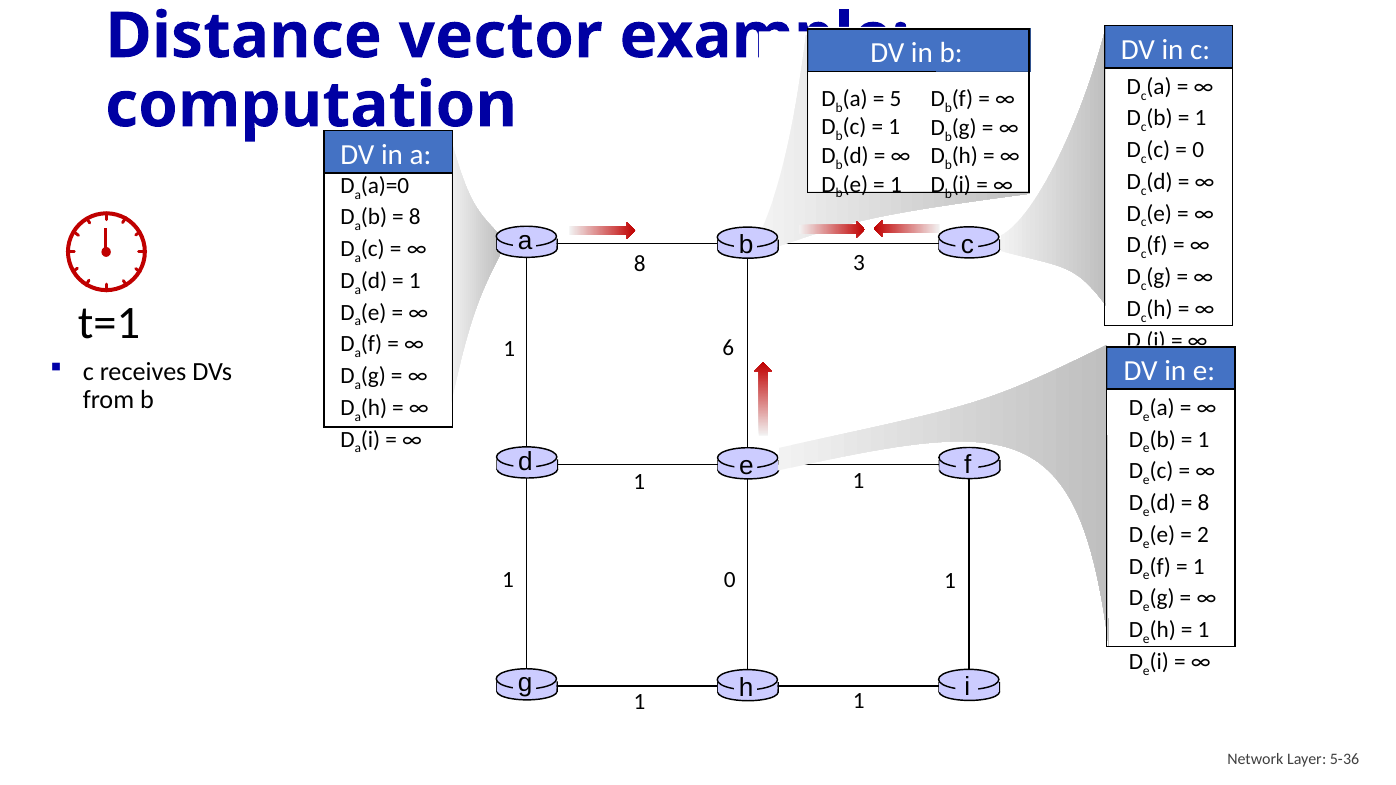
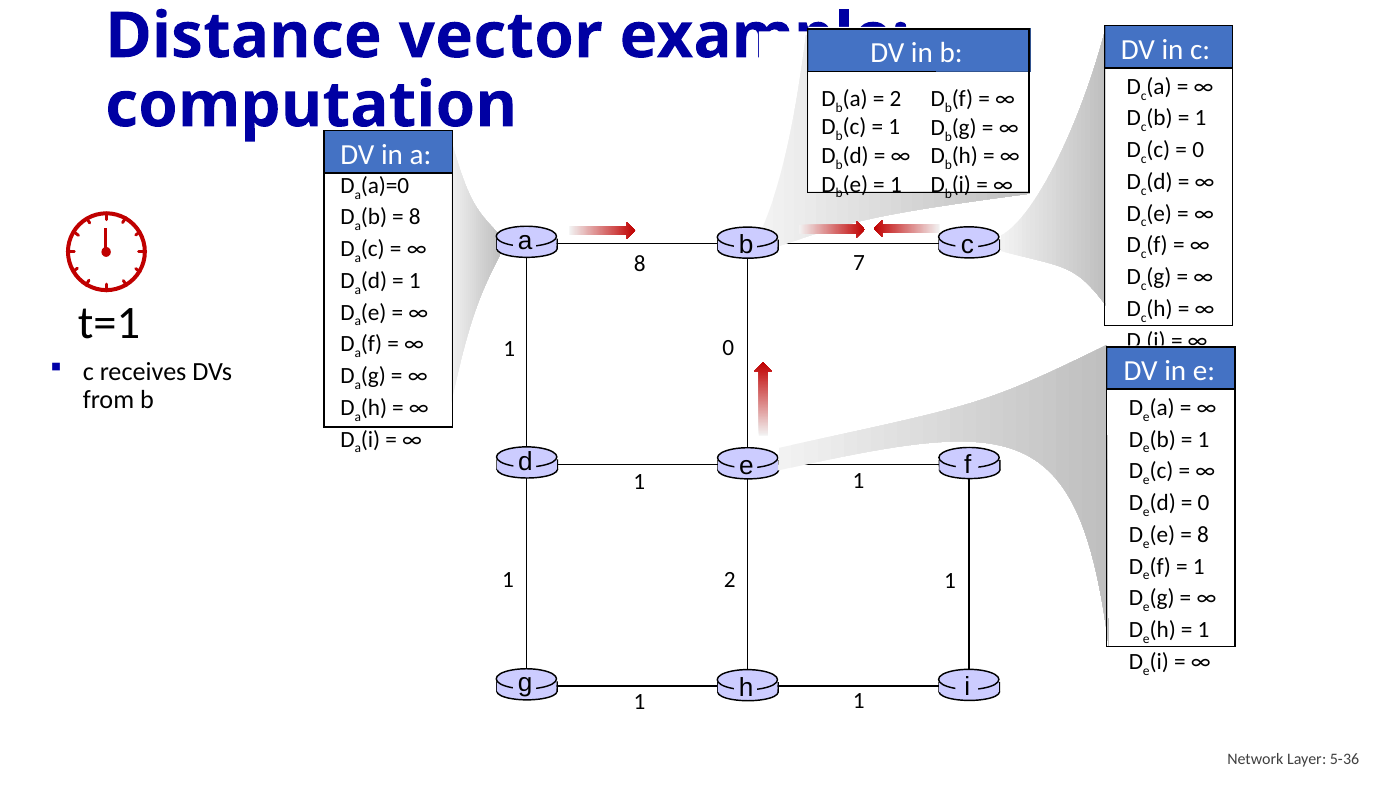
5: 5 -> 2 (895, 99)
3: 3 -> 7 (859, 263)
1 6: 6 -> 0 (728, 348)
8: 8 -> 0 (1204, 503)
2: 2 -> 8 (1203, 535)
1 0: 0 -> 2 (730, 580)
